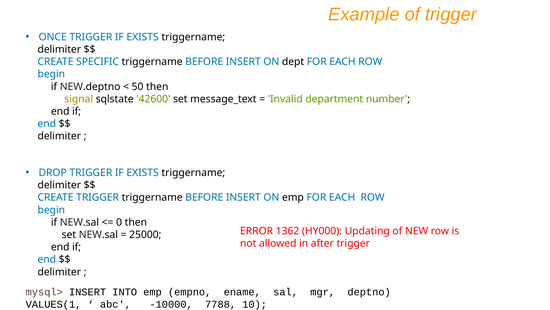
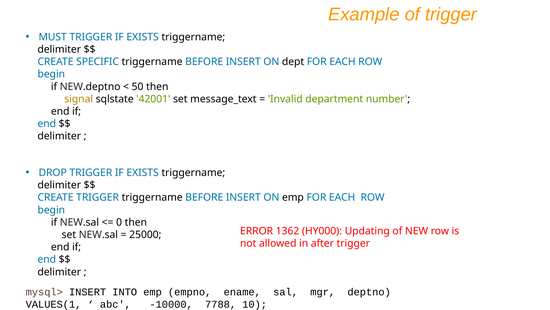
ONCE: ONCE -> MUST (53, 37)
42600: 42600 -> 42001 (153, 99)
